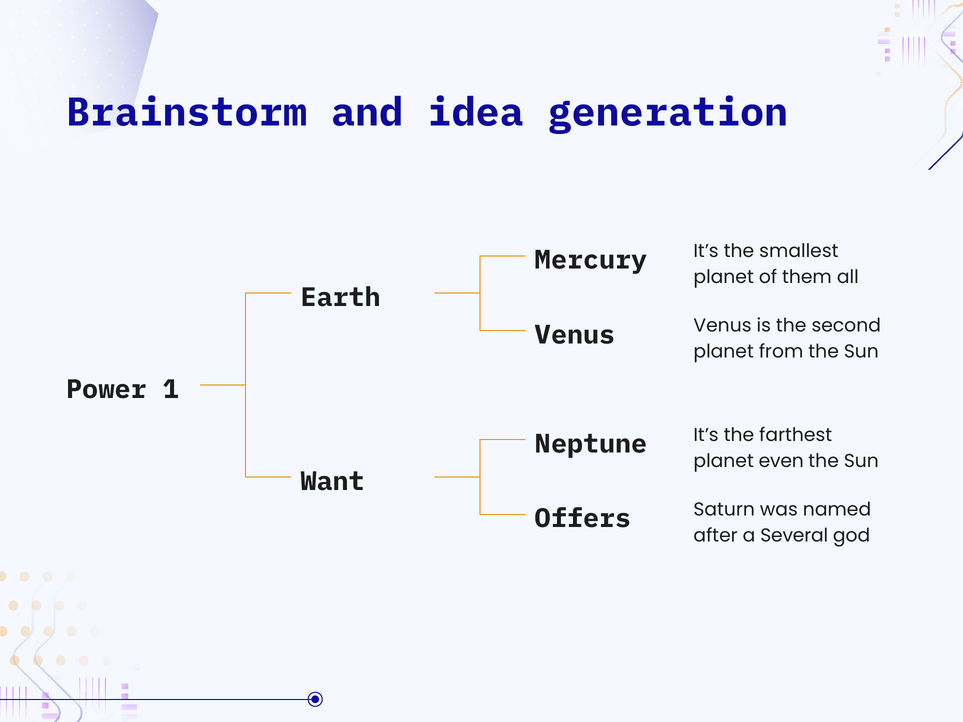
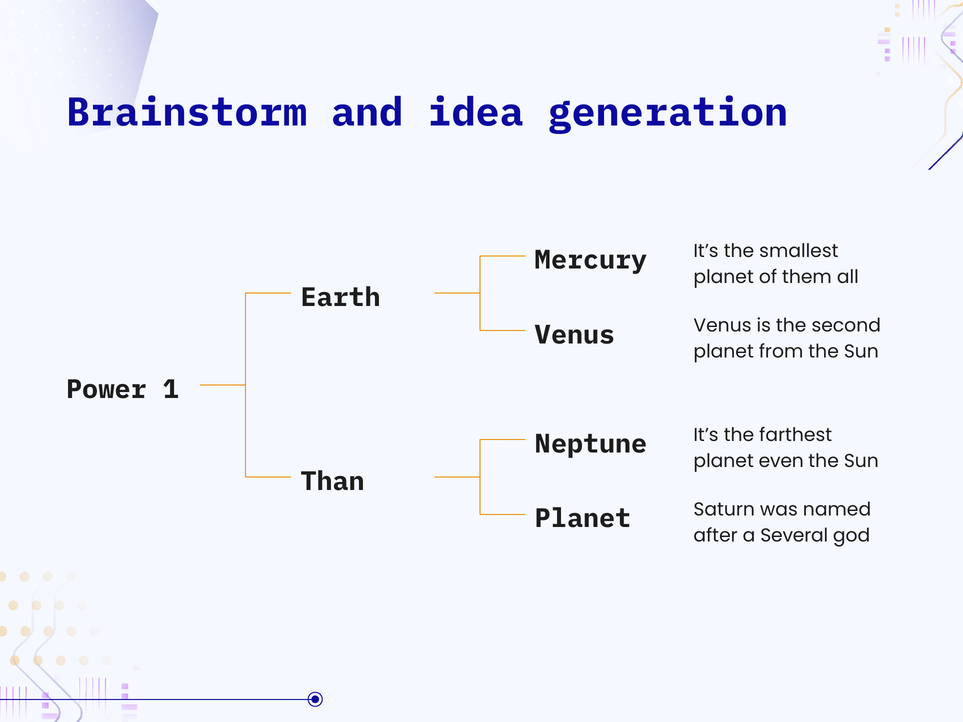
Want: Want -> Than (333, 481)
Offers: Offers -> Planet (583, 519)
